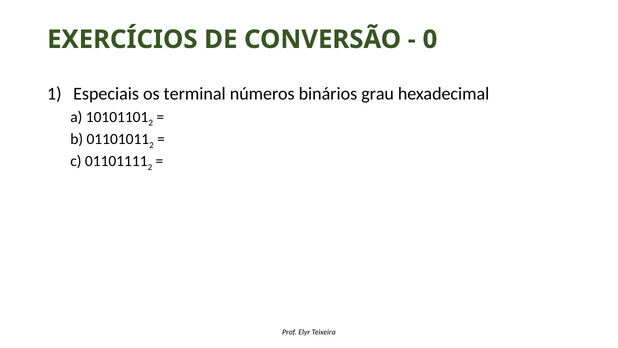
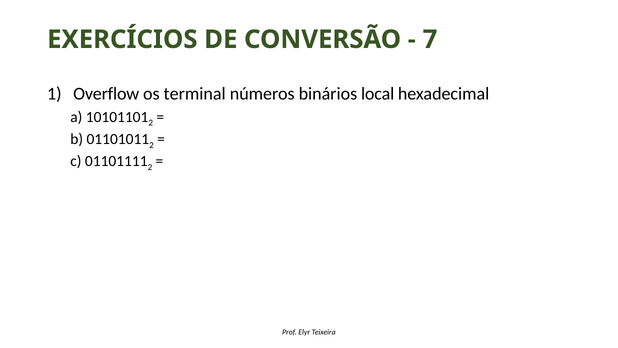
0: 0 -> 7 (430, 39)
Especiais: Especiais -> Overflow (106, 94)
grau: grau -> local (378, 94)
